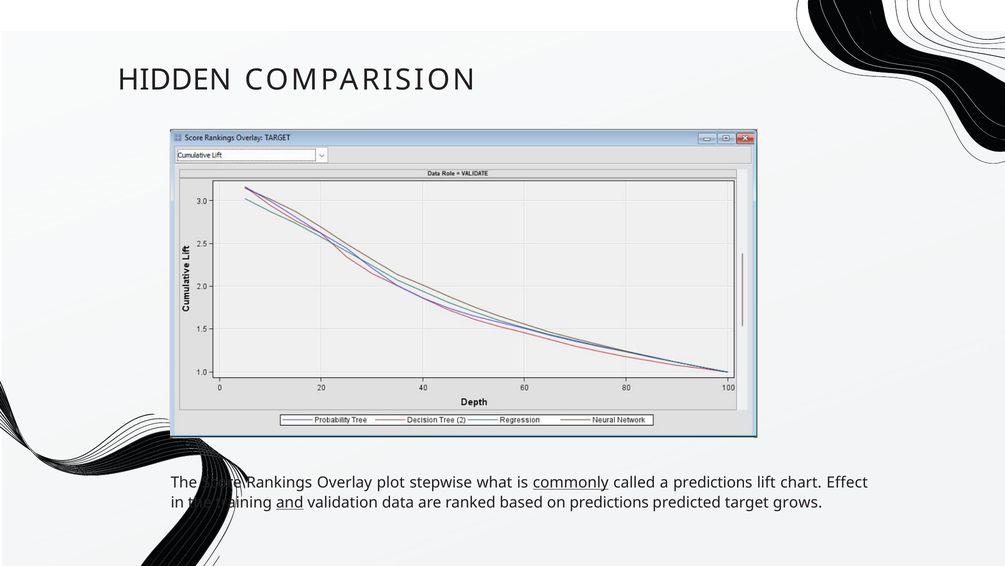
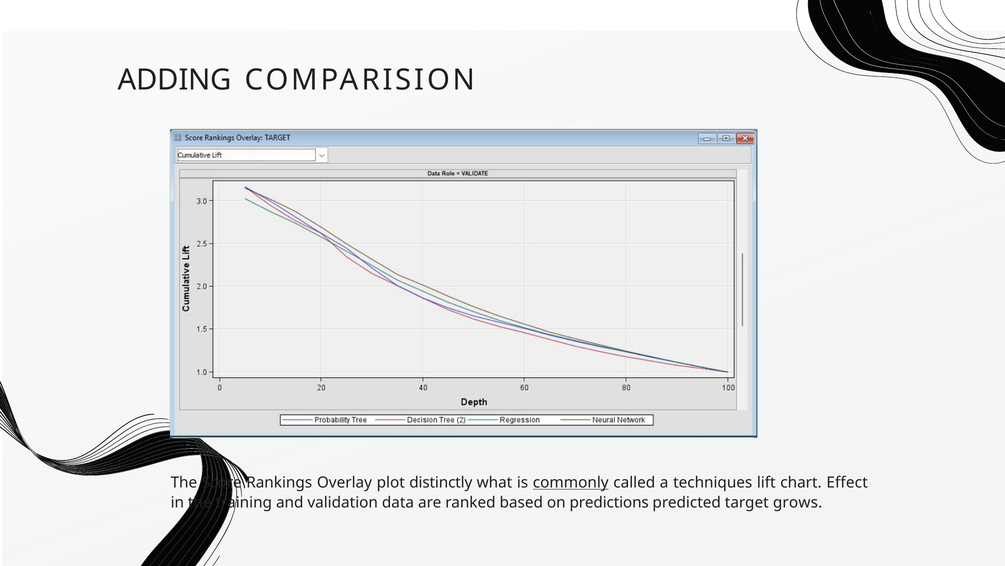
HIDDEN: HIDDEN -> ADDING (175, 80)
stepwise: stepwise -> distinctly (441, 482)
a predictions: predictions -> techniques (713, 482)
and underline: present -> none (290, 502)
